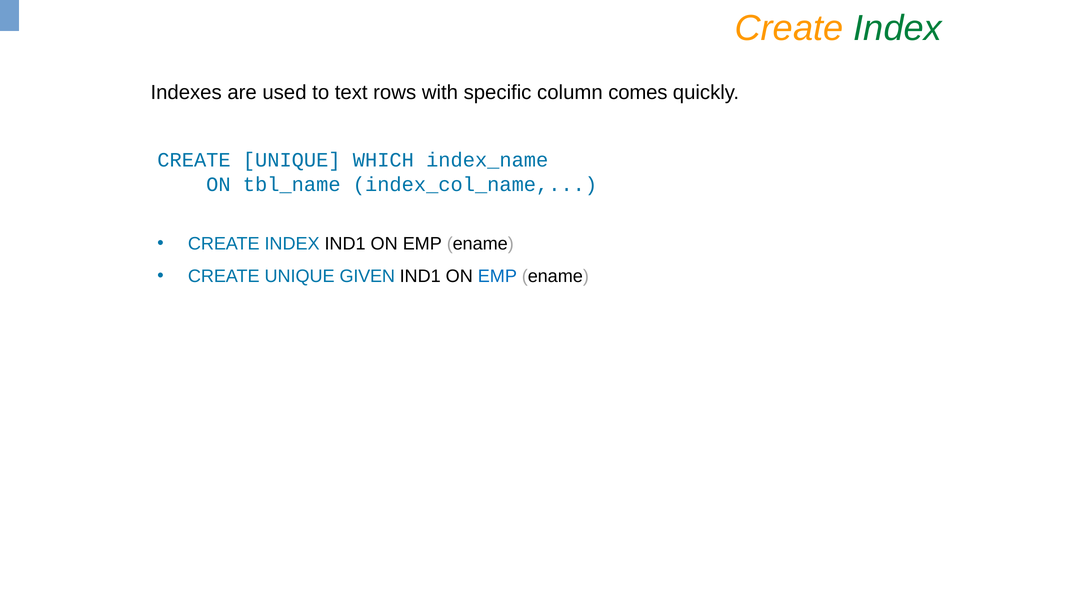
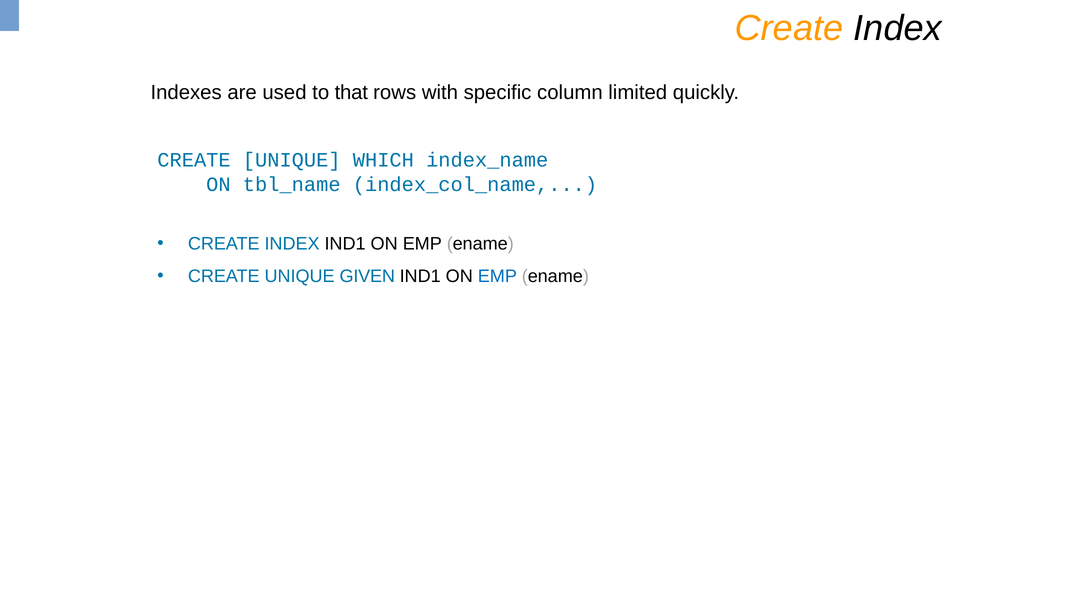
Index colour: green -> black (898, 28)
text: text -> that (351, 92)
comes: comes -> limited (638, 92)
